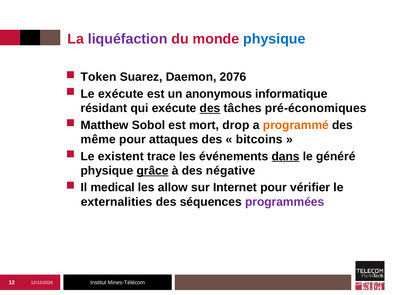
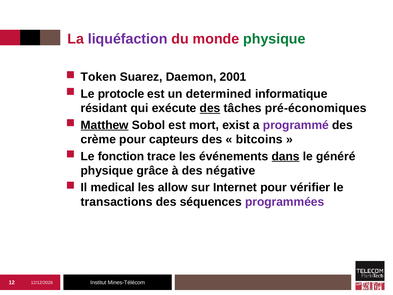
physique colour: blue -> green (274, 39)
2076: 2076 -> 2001 (233, 77)
Le exécute: exécute -> protocle (121, 94)
anonymous: anonymous -> determined (219, 94)
Matthew underline: none -> present (105, 125)
drop: drop -> exist (236, 125)
programmé colour: orange -> purple (296, 125)
même: même -> crème (98, 139)
attaques: attaques -> capteurs (174, 139)
existent: existent -> fonction (121, 156)
grâce underline: present -> none (153, 171)
externalities: externalities -> transactions (117, 202)
